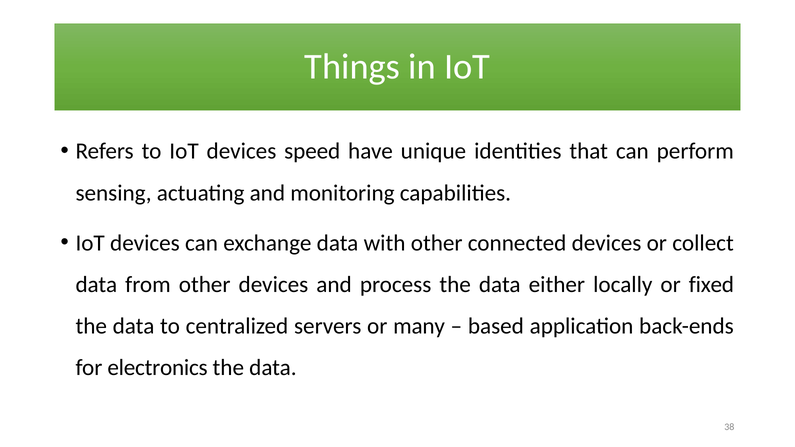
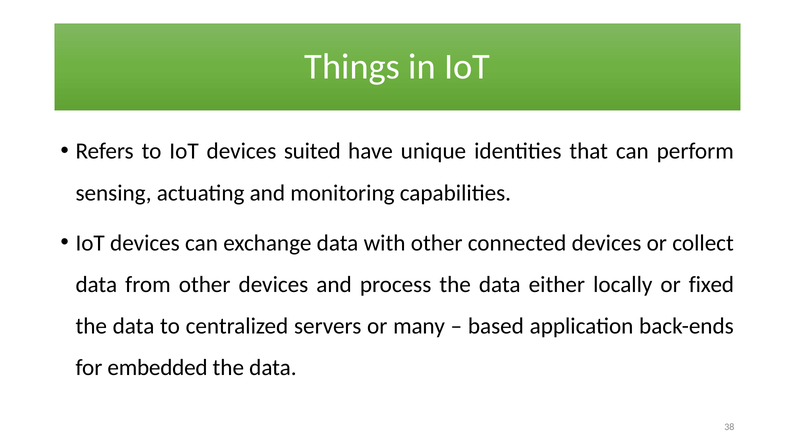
speed: speed -> suited (312, 151)
electronics: electronics -> embedded (158, 368)
